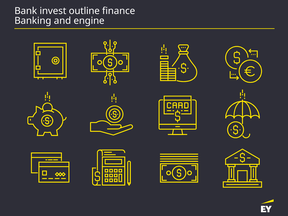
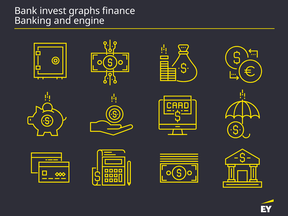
outline: outline -> graphs (84, 11)
